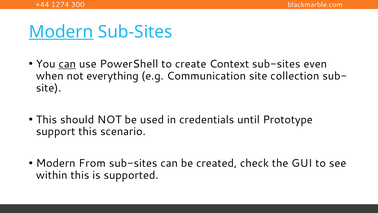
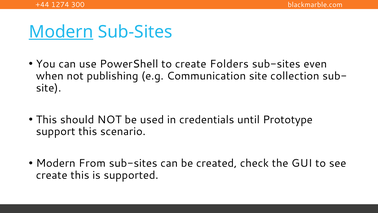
can underline: present -> none (67, 64)
Context: Context -> Folders (229, 64)
everything: everything -> publishing (112, 76)
within: within -> create (52, 175)
